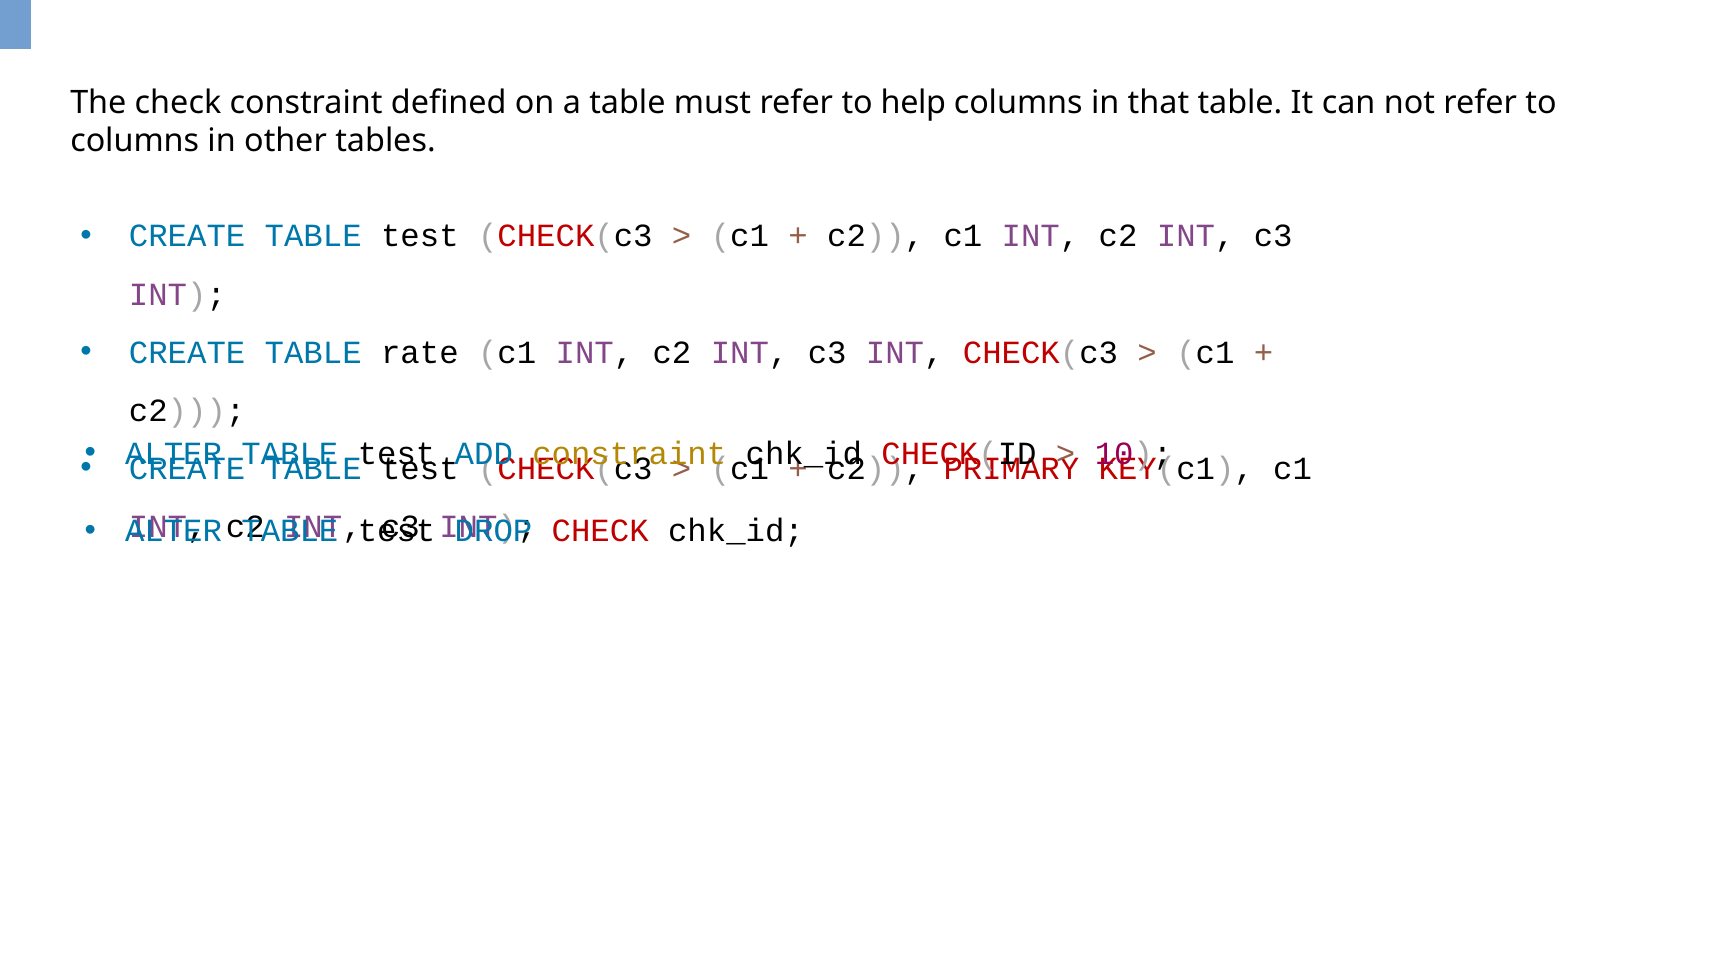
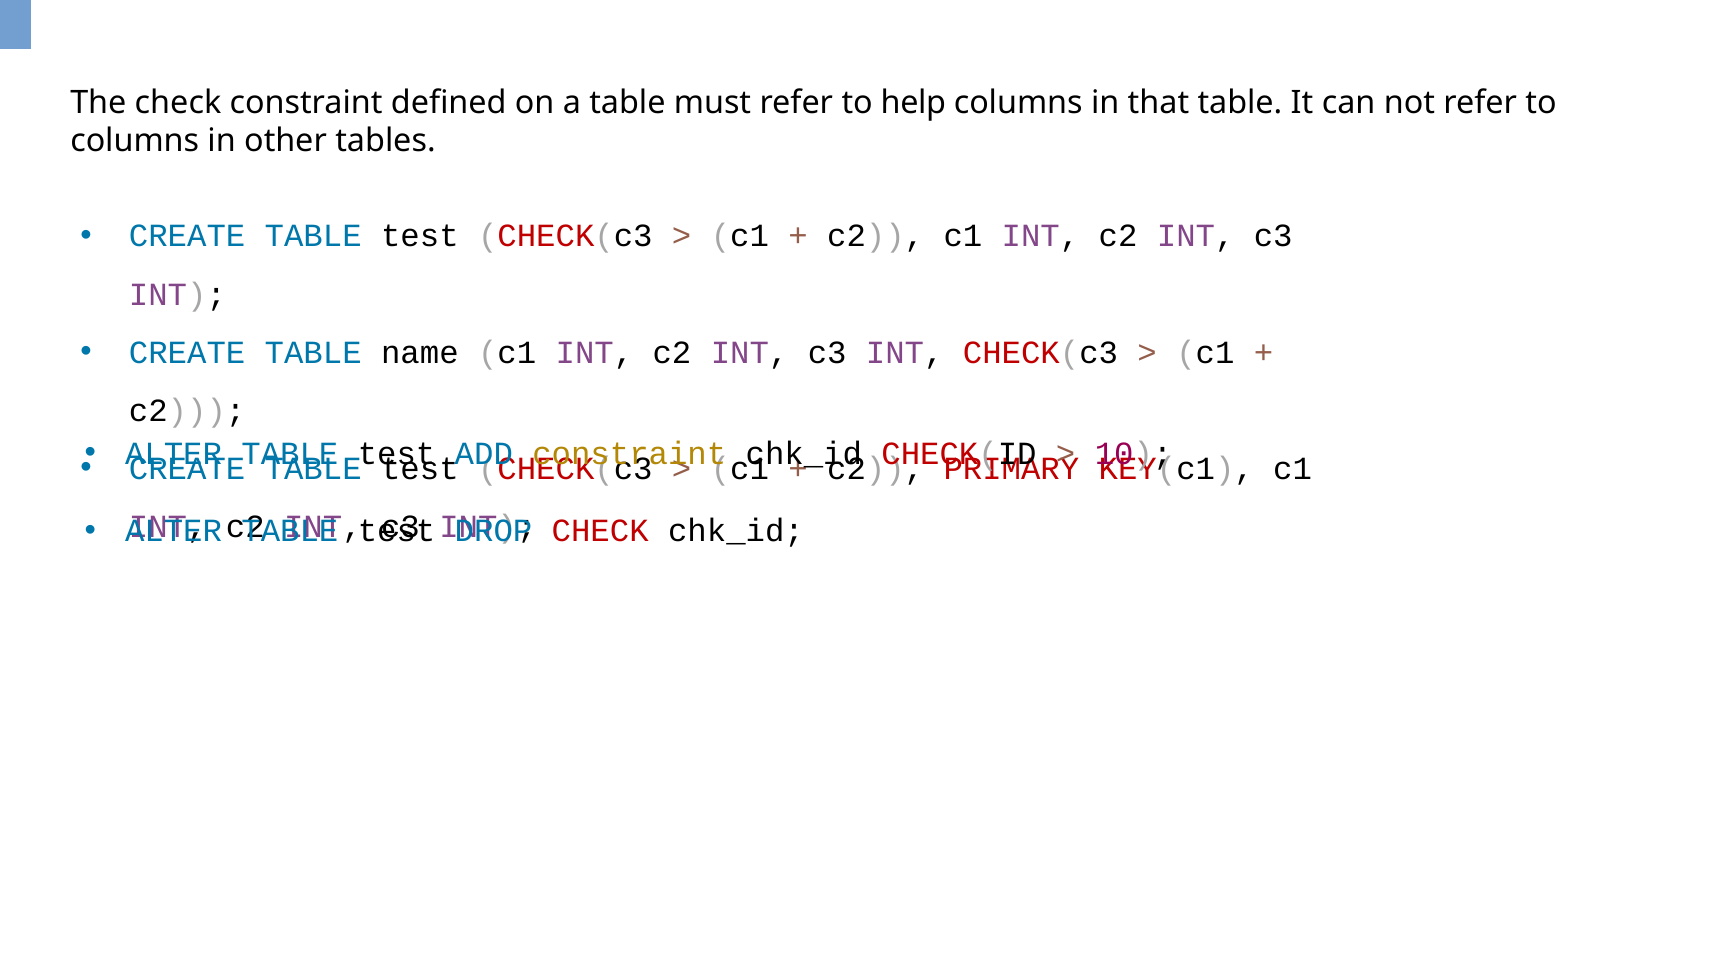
rate: rate -> name (420, 352)
